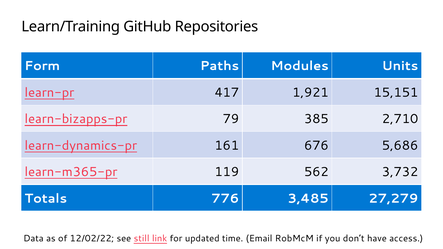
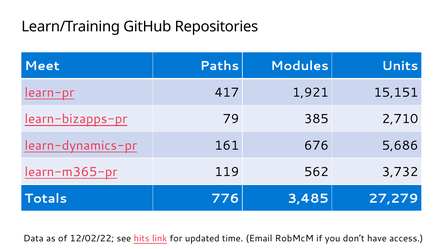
Form: Form -> Meet (42, 66)
still: still -> hits (142, 239)
